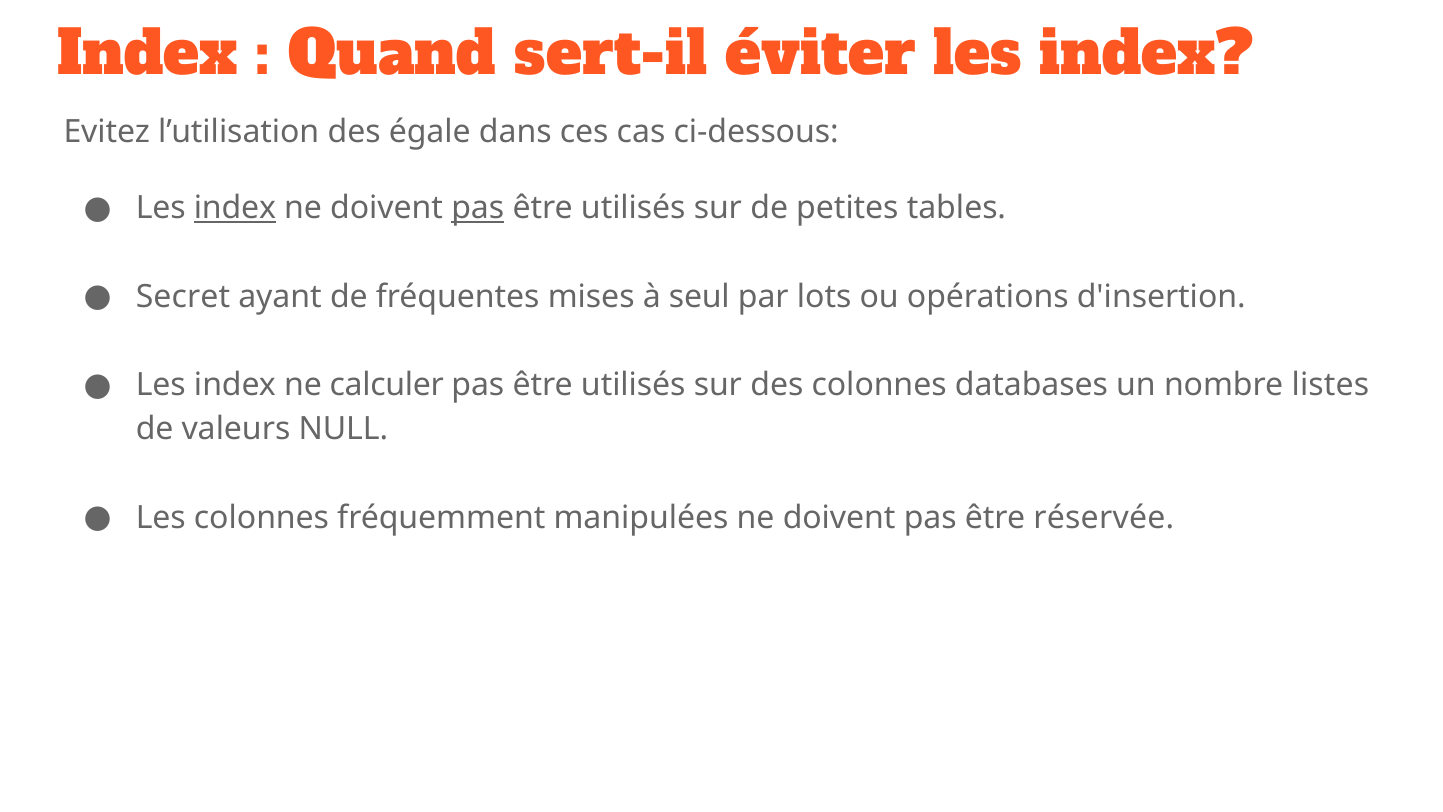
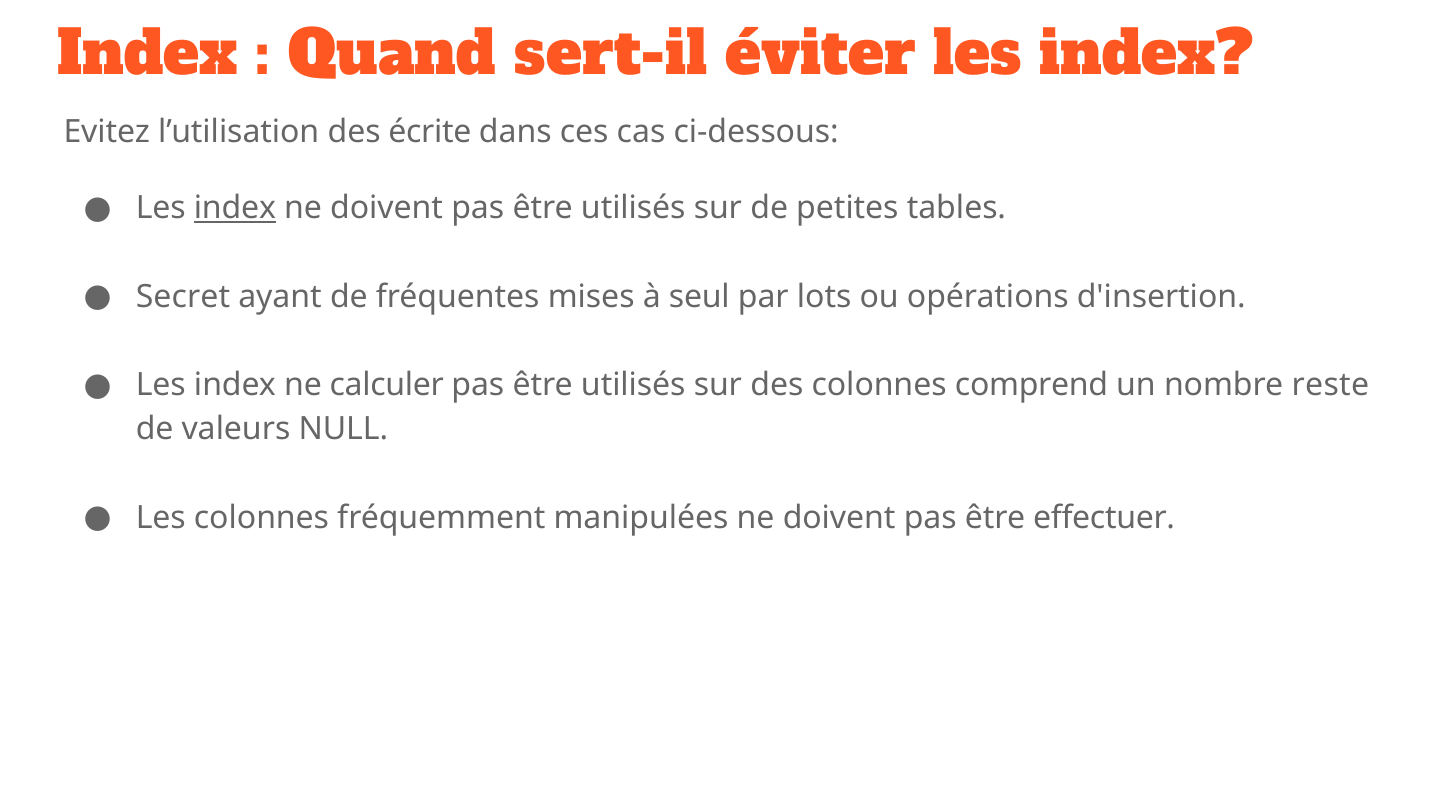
égale: égale -> écrite (430, 132)
pas underline: present -> none (478, 208)
databases: databases -> comprend (1032, 385)
listes: listes -> reste (1330, 385)
réservée: réservée -> effectuer (1104, 518)
